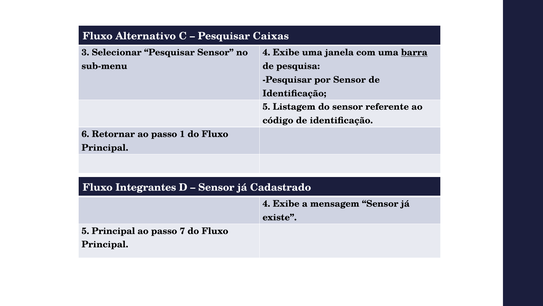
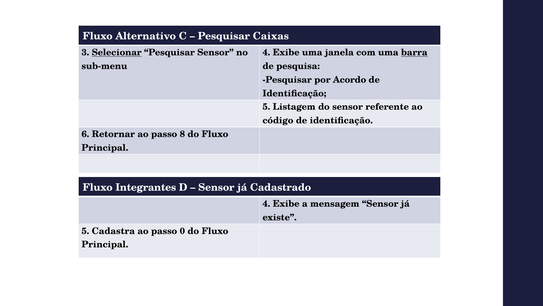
Selecionar underline: none -> present (117, 53)
por Sensor: Sensor -> Acordo (350, 80)
1: 1 -> 8 (182, 134)
5 Principal: Principal -> Cadastra (113, 231)
7: 7 -> 0 (182, 231)
